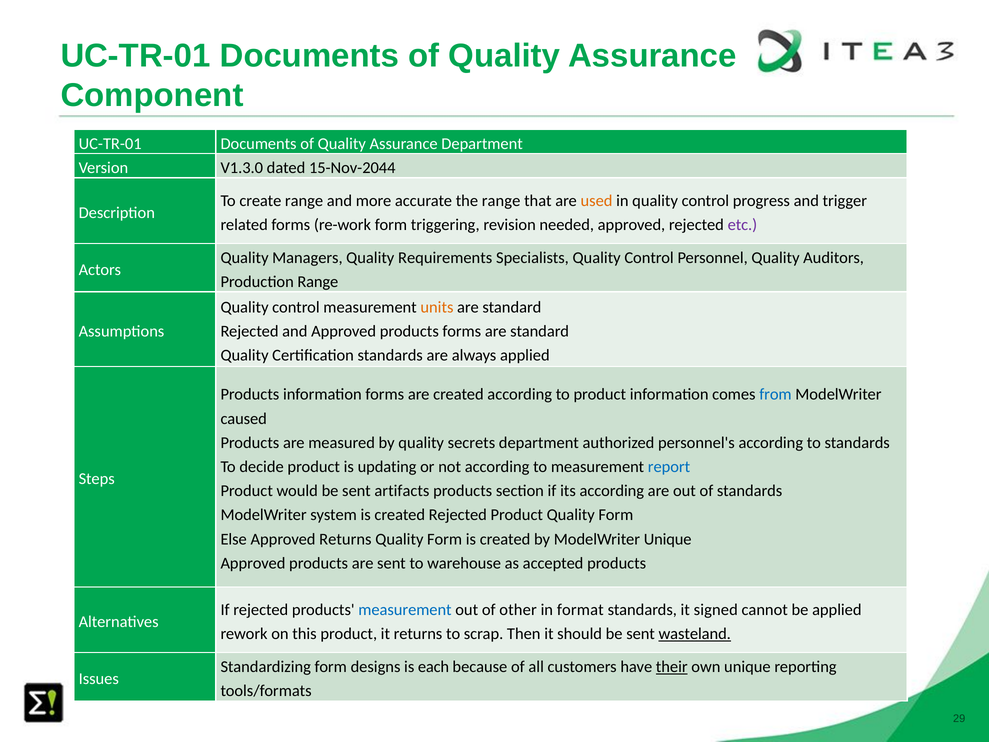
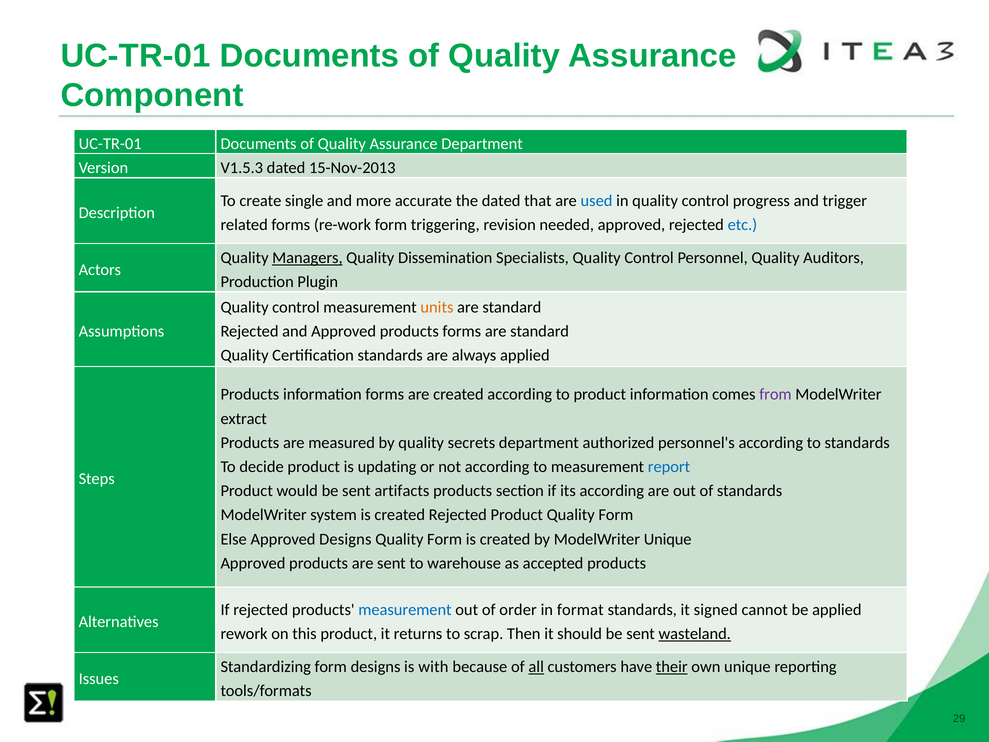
V1.3.0: V1.3.0 -> V1.5.3 (242, 168)
15-Nov-2044: 15-Nov-2044 -> 15-Nov-2013 (352, 168)
create range: range -> single (304, 201)
the range: range -> dated (501, 201)
used colour: orange -> blue (597, 201)
etc colour: purple -> blue (742, 225)
Managers underline: none -> present (307, 258)
Requirements: Requirements -> Dissemination (445, 258)
Production Range: Range -> Plugin (318, 282)
from colour: blue -> purple (775, 394)
caused: caused -> extract (244, 418)
Approved Returns: Returns -> Designs (345, 539)
other: other -> order (518, 610)
each: each -> with (433, 667)
all underline: none -> present (536, 667)
